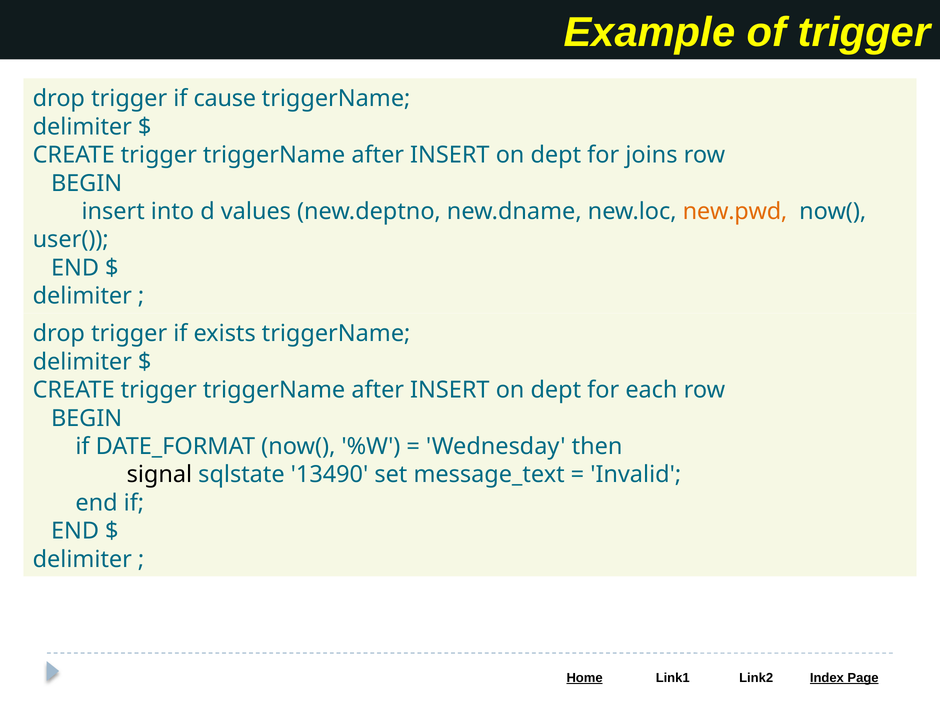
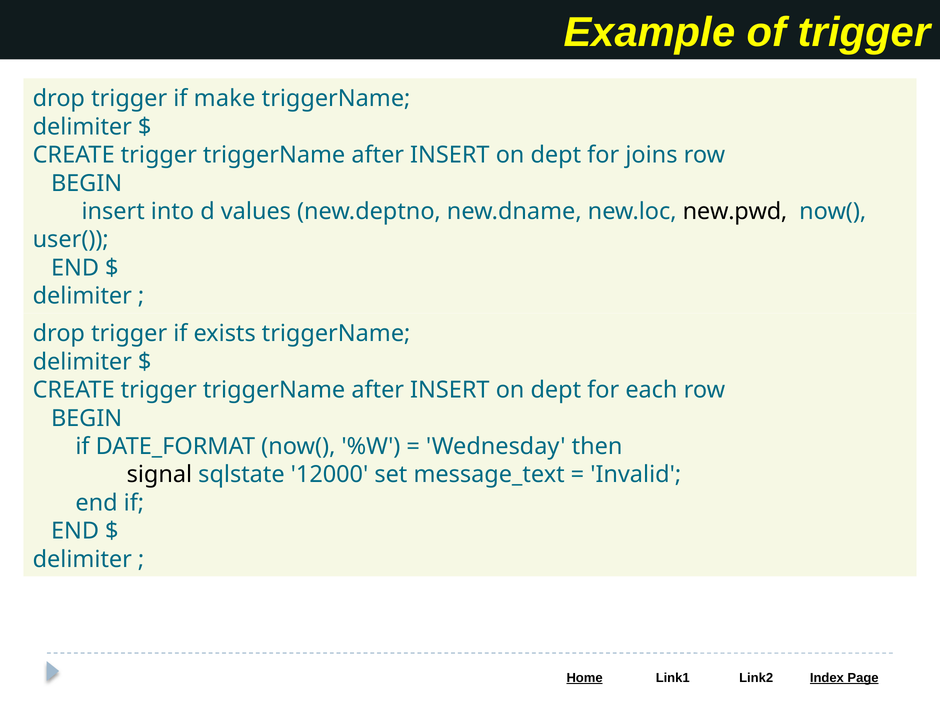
cause: cause -> make (225, 99)
new.pwd colour: orange -> black (735, 211)
13490: 13490 -> 12000 (330, 475)
